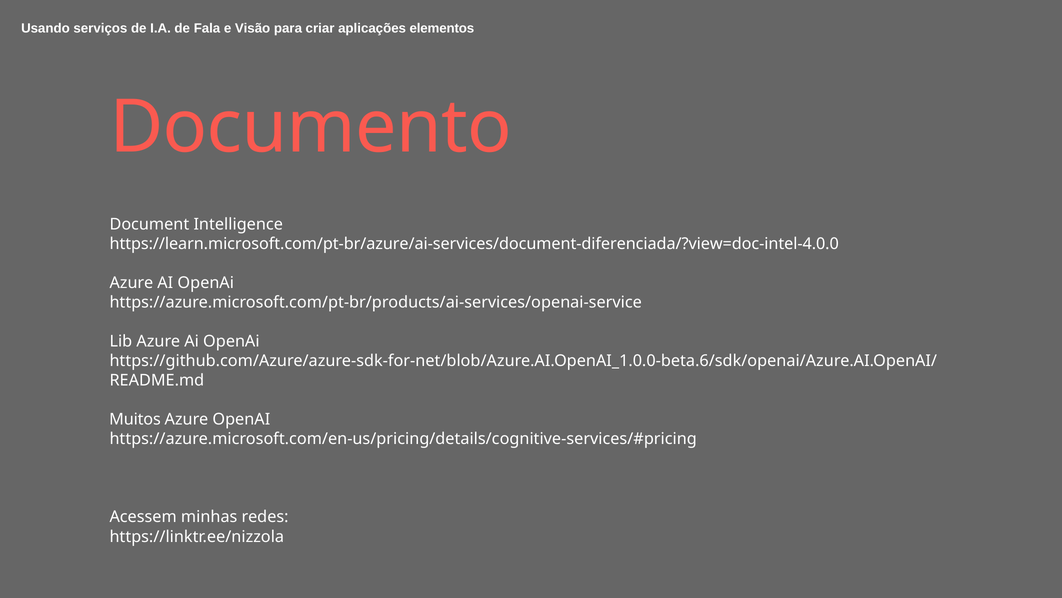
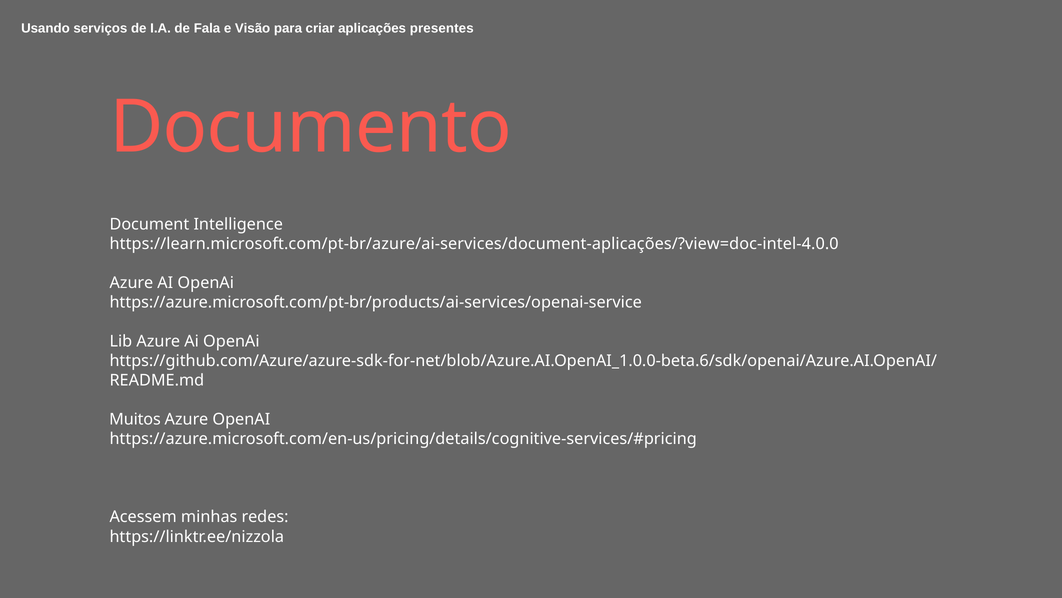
elementos: elementos -> presentes (442, 28)
https://learn.microsoft.com/pt-br/azure/ai-services/document-diferenciada/?view=doc-intel-4.0.0: https://learn.microsoft.com/pt-br/azure/ai-services/document-diferenciada/?view=doc-intel-4.0.0 -> https://learn.microsoft.com/pt-br/azure/ai-services/document-aplicações/?view=doc-intel-4.0.0 (474, 244)
